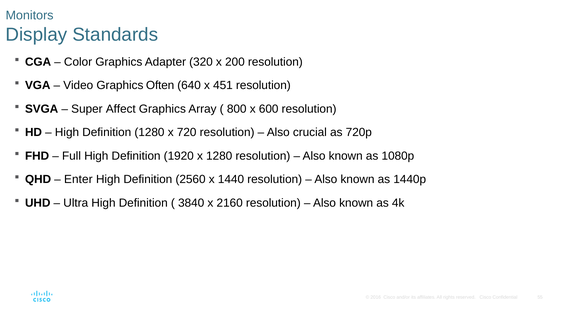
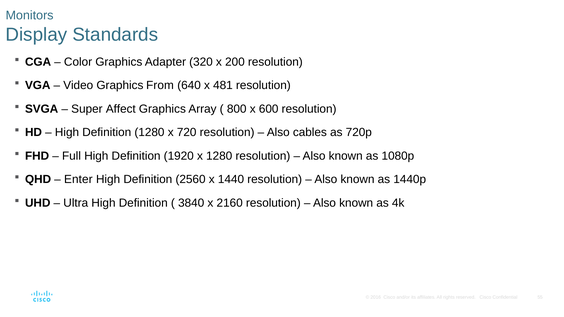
Often: Often -> From (160, 85)
451: 451 -> 481 (223, 85)
crucial: crucial -> cables (310, 132)
